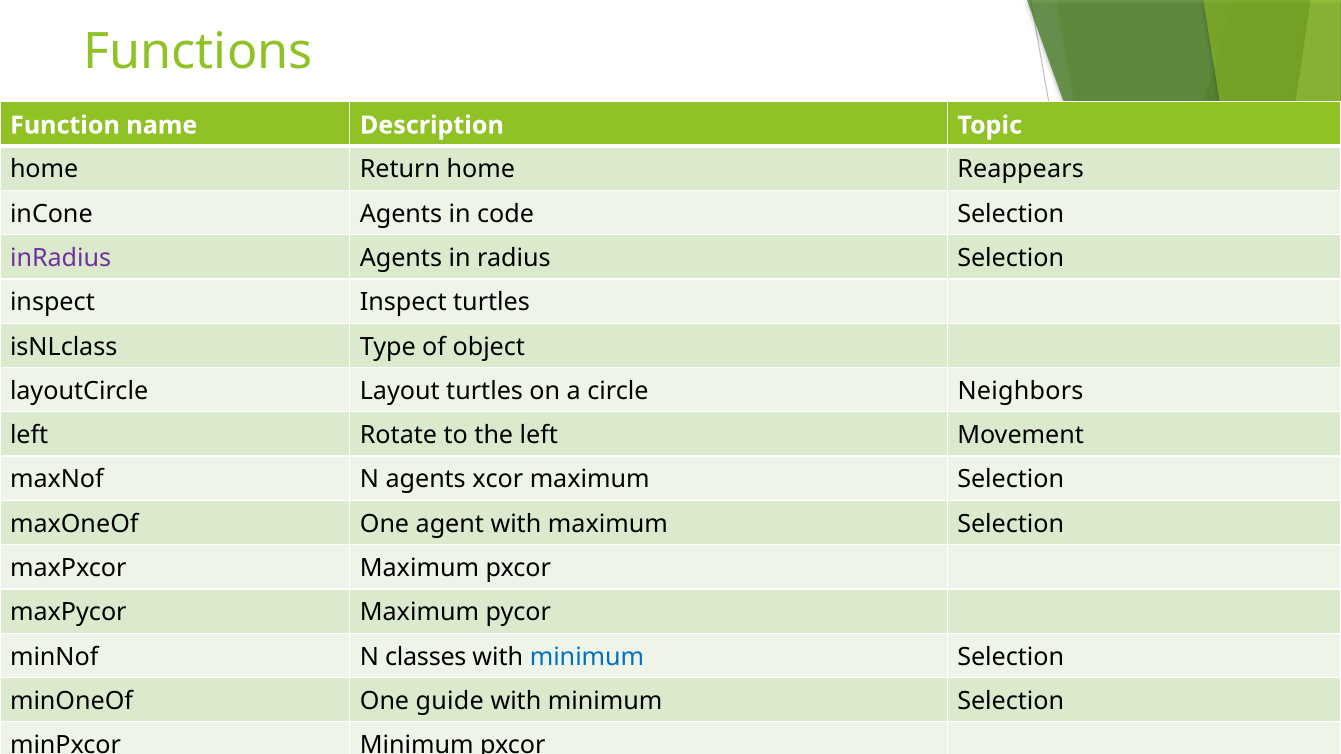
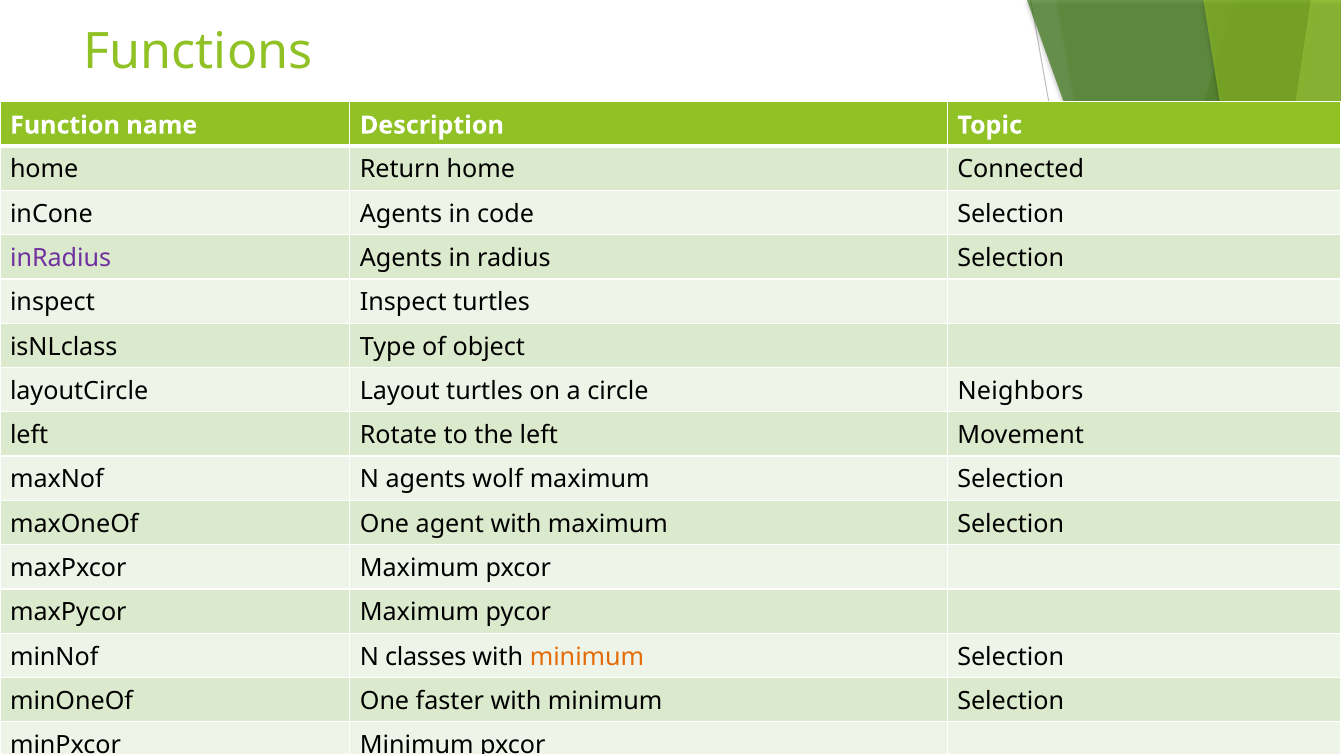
Reappears: Reappears -> Connected (1021, 170)
xcor: xcor -> wolf (498, 480)
minimum colour: blue -> orange (587, 657)
guide: guide -> faster (450, 701)
